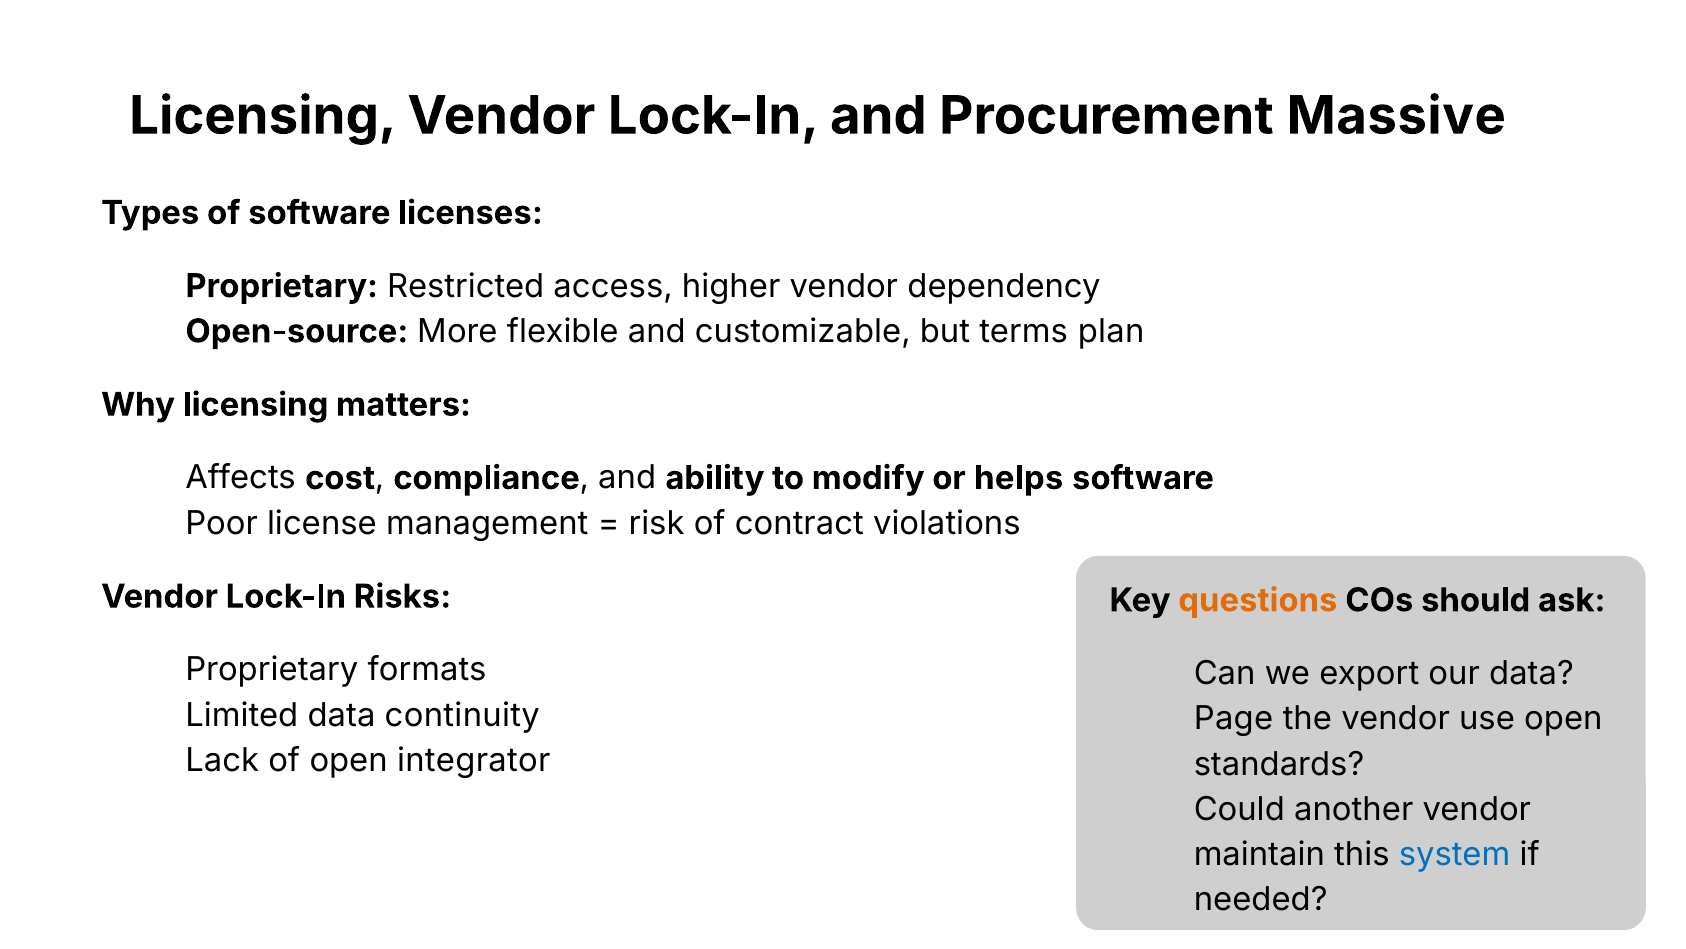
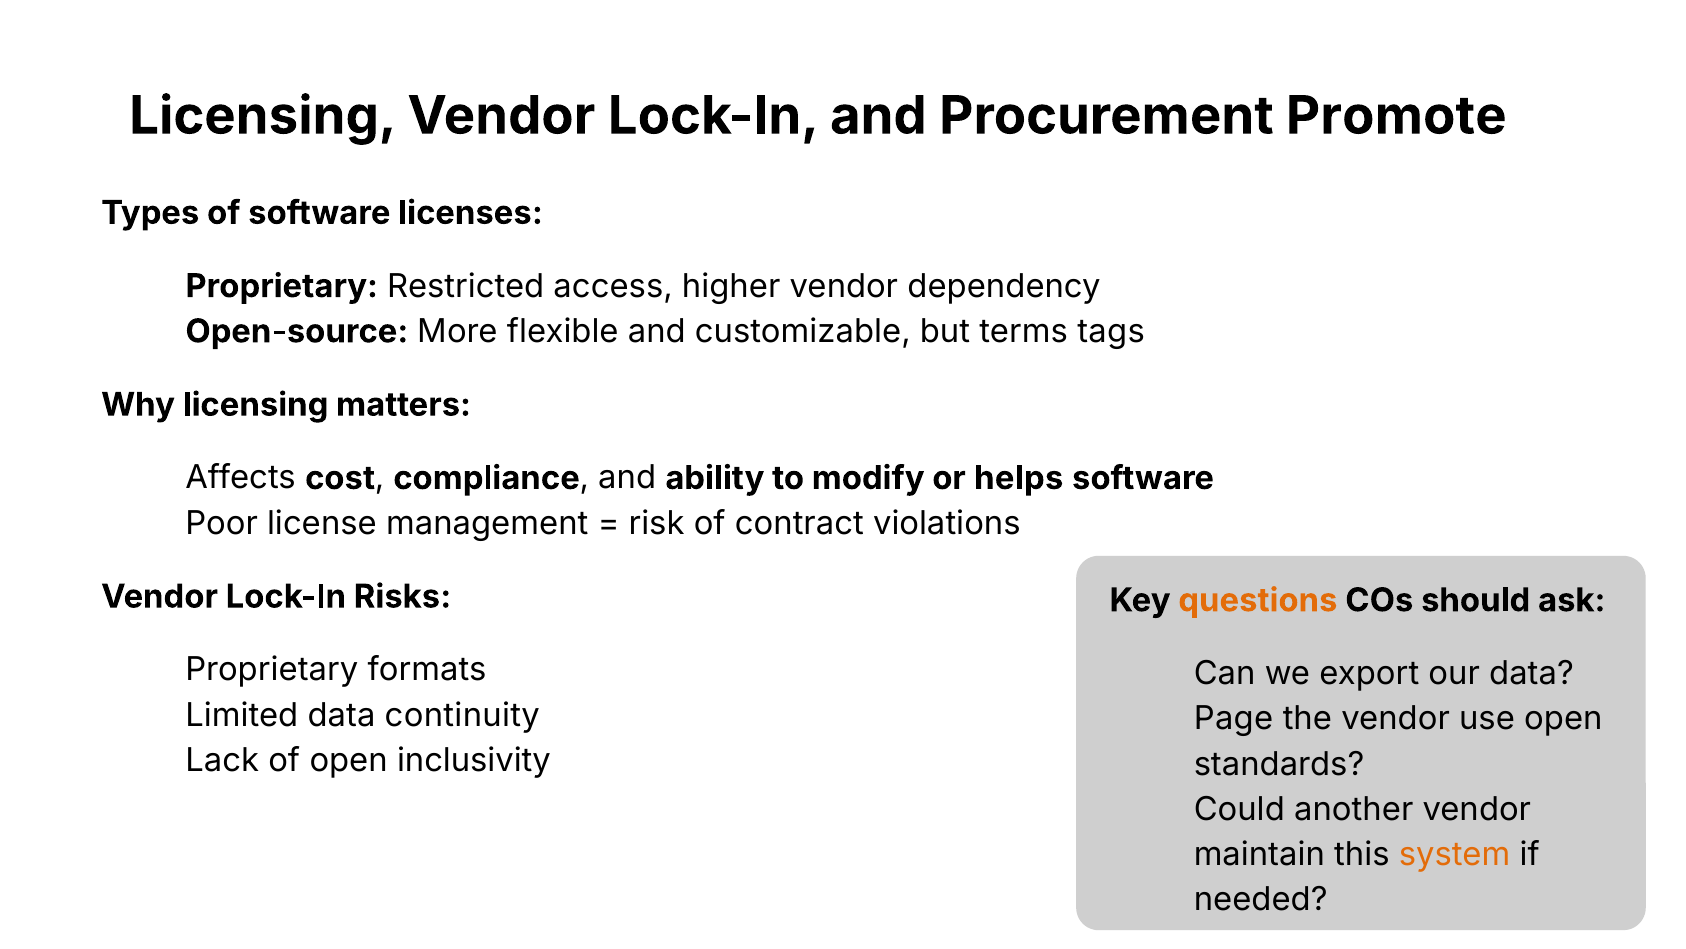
Massive: Massive -> Promote (1396, 116)
plan: plan -> tags (1111, 331)
integrator: integrator -> inclusivity (474, 760)
system colour: blue -> orange (1455, 854)
